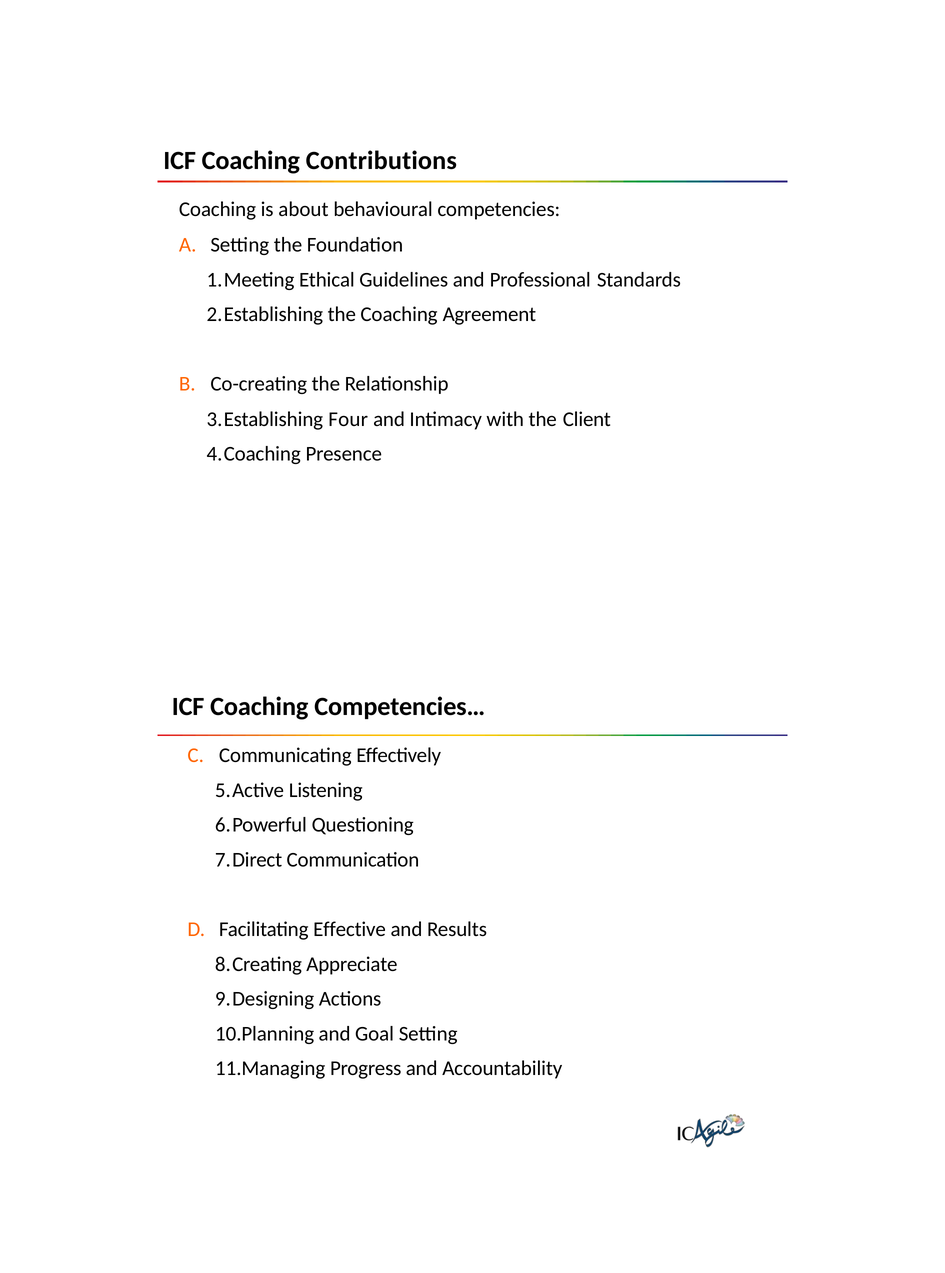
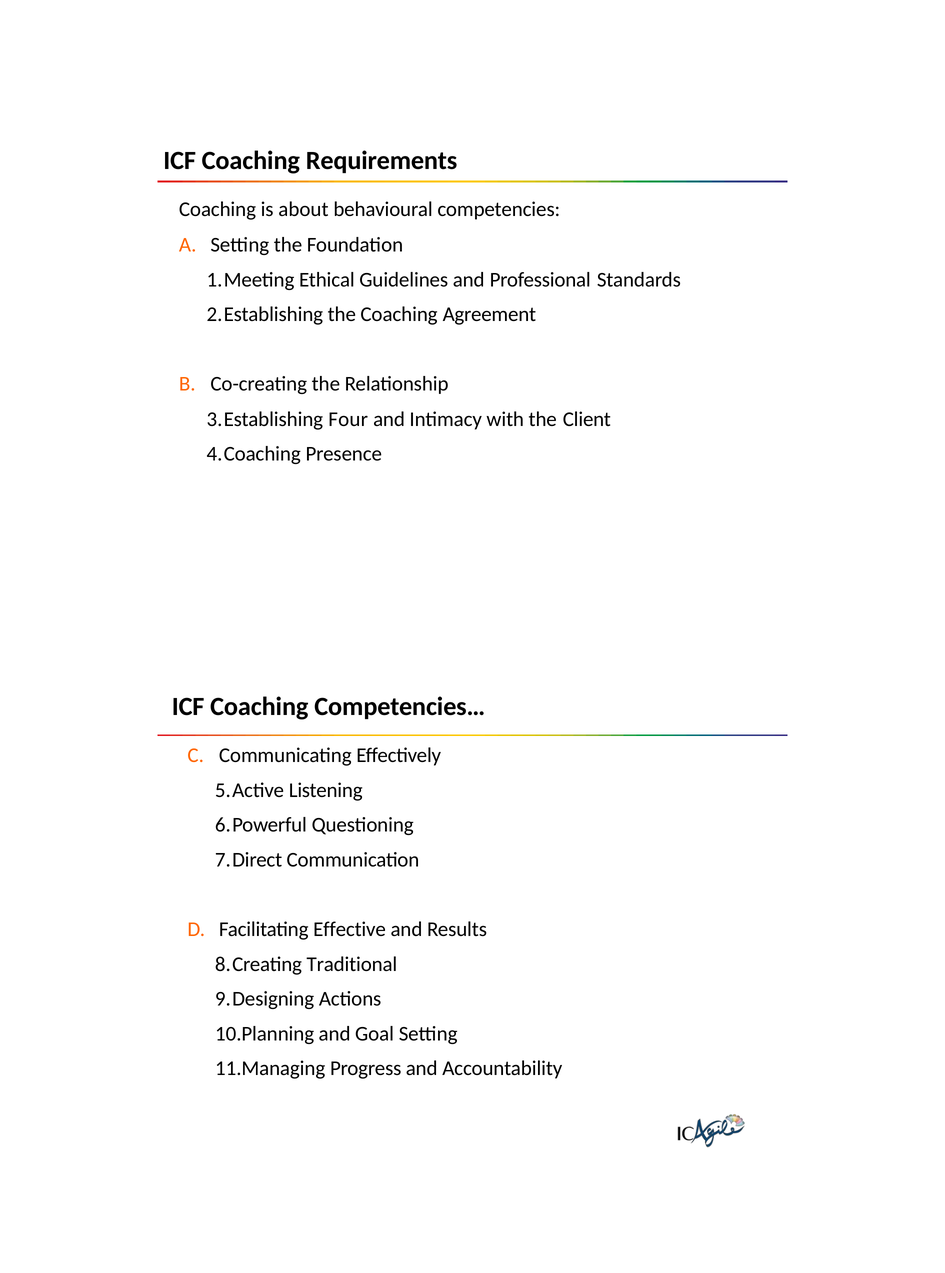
Contributions: Contributions -> Requirements (382, 161)
Appreciate: Appreciate -> Traditional (352, 964)
